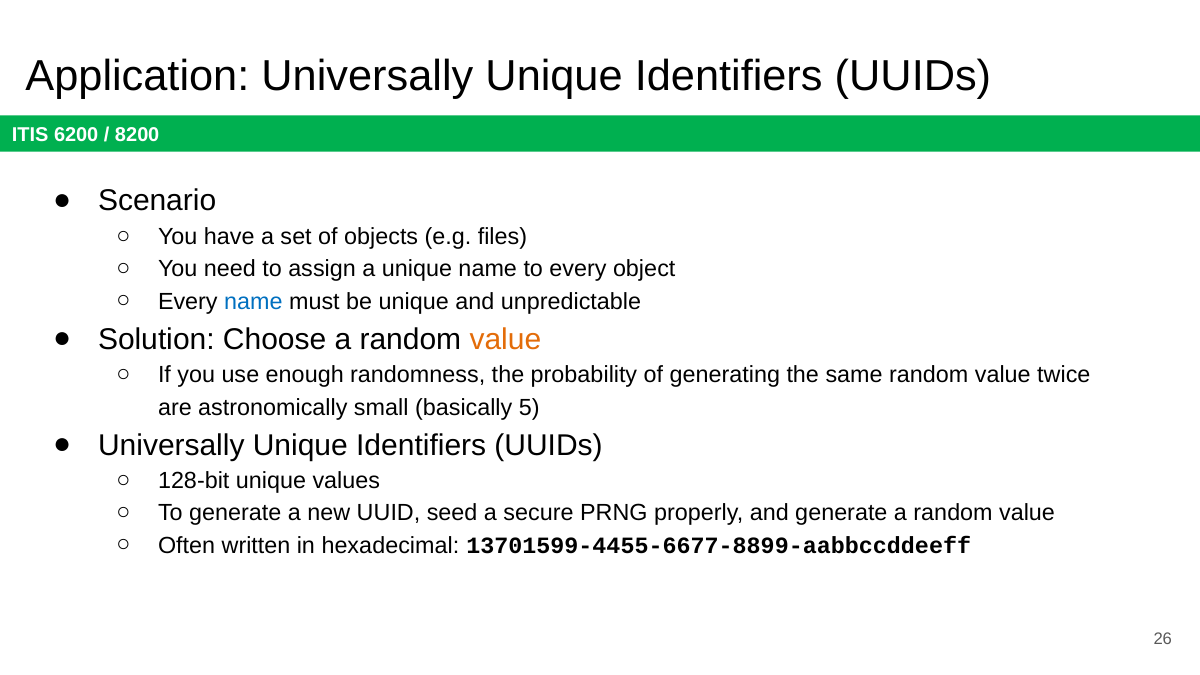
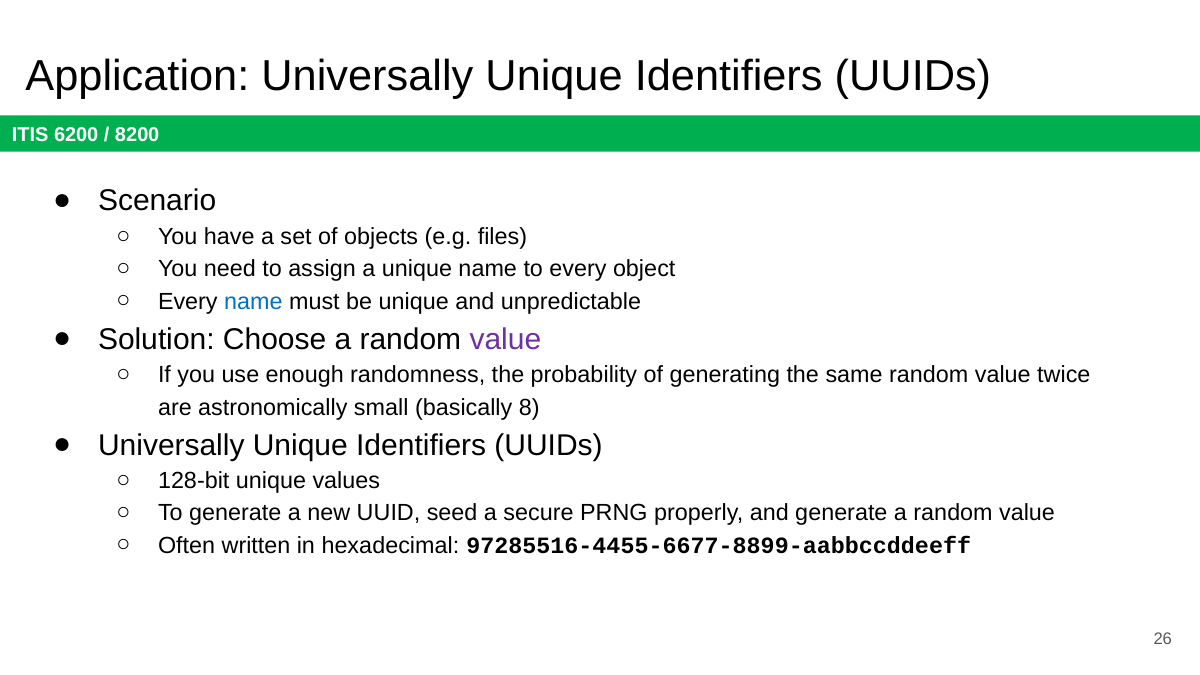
value colour: orange -> purple (505, 339)
5: 5 -> 8 (529, 407)
13701599-4455-6677-8899-aabbccddeeff: 13701599-4455-6677-8899-aabbccddeeff -> 97285516-4455-6677-8899-aabbccddeeff (719, 546)
